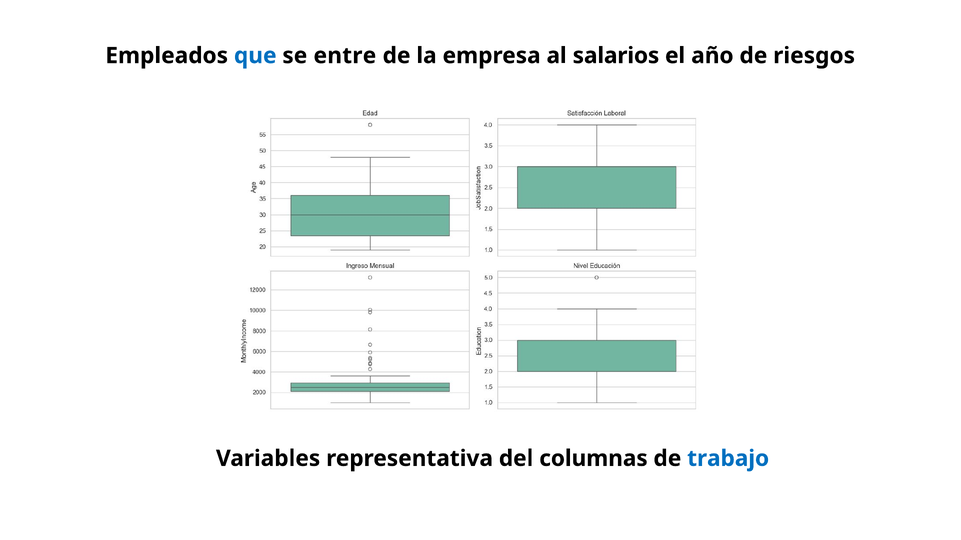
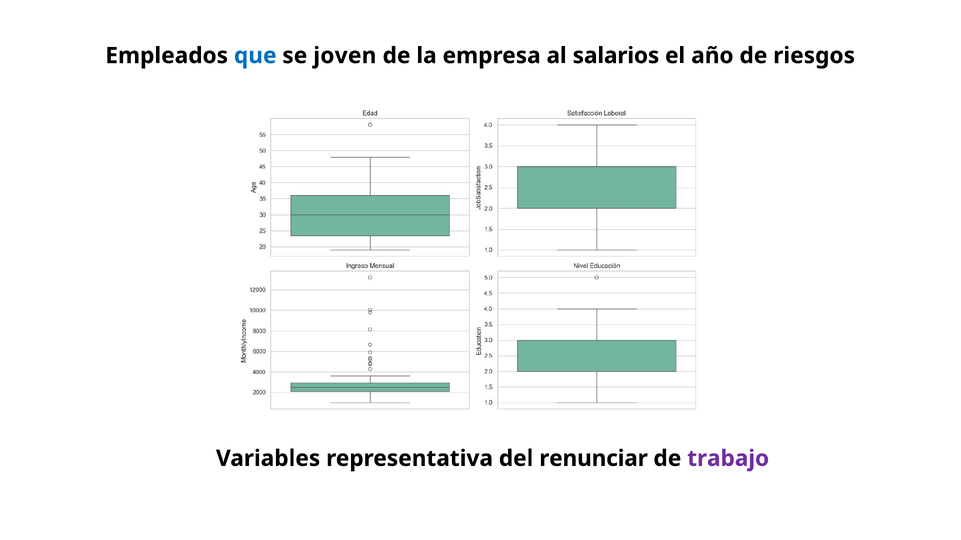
entre: entre -> joven (345, 56)
columnas: columnas -> renunciar (594, 459)
trabajo colour: blue -> purple (728, 459)
